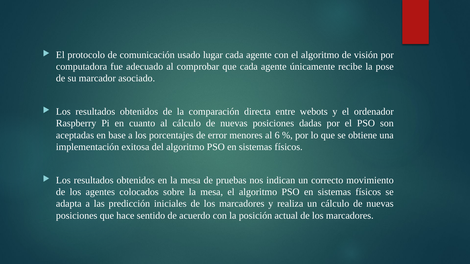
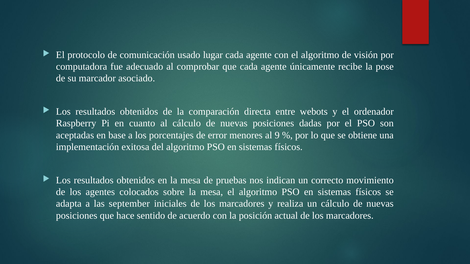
6: 6 -> 9 (277, 135)
predicción: predicción -> september (129, 204)
